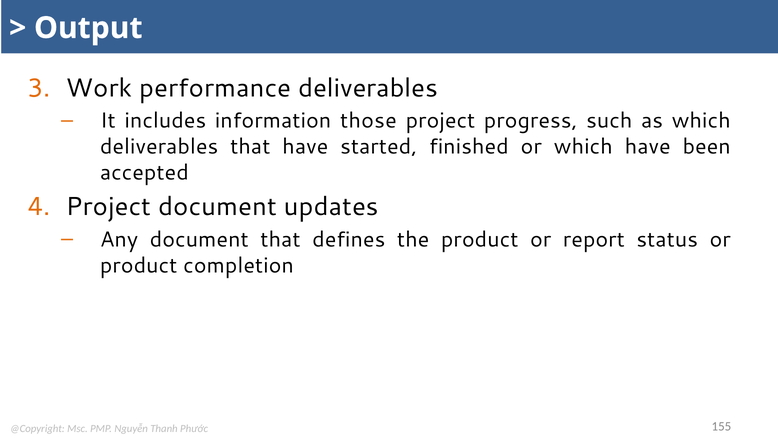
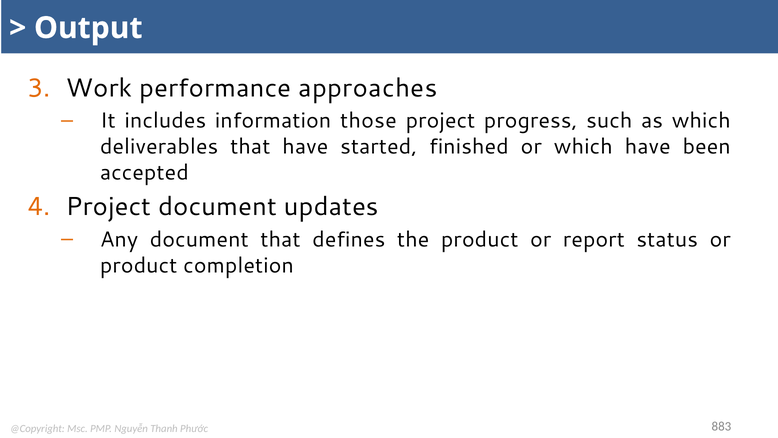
performance deliverables: deliverables -> approaches (368, 88)
155: 155 -> 883 (721, 426)
